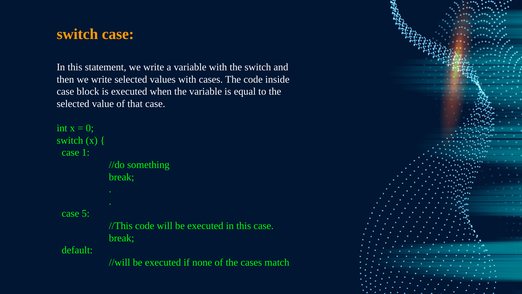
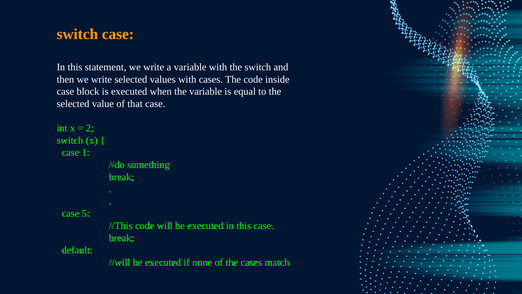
0: 0 -> 2 (90, 128)
